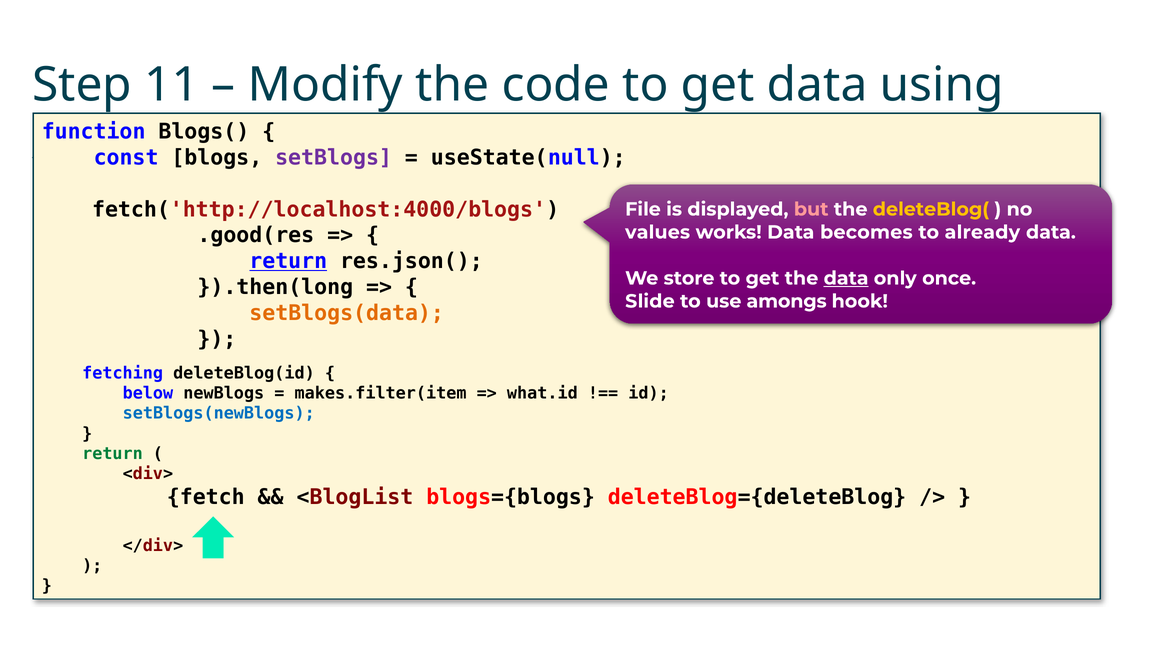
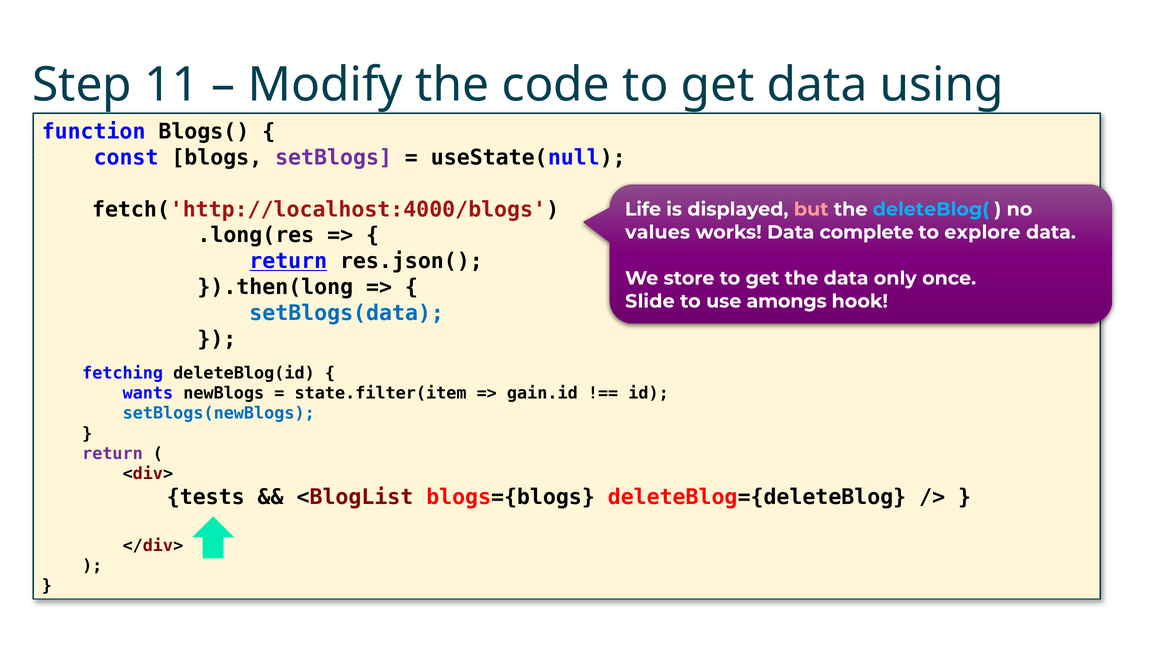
File: File -> Life (643, 209)
deleteBlog( colour: yellow -> light blue (931, 209)
.good(res: .good(res -> .long(res (256, 235)
becomes: becomes -> complete (867, 232)
already: already -> explore (982, 232)
data underline: present -> none (846, 278)
setBlogs(data colour: orange -> blue (347, 313)
below: below -> wants (148, 393)
makes.filter(item: makes.filter(item -> state.filter(item (381, 393)
what.id: what.id -> gain.id (542, 393)
return colour: green -> purple (112, 454)
fetch: fetch -> tests (206, 497)
